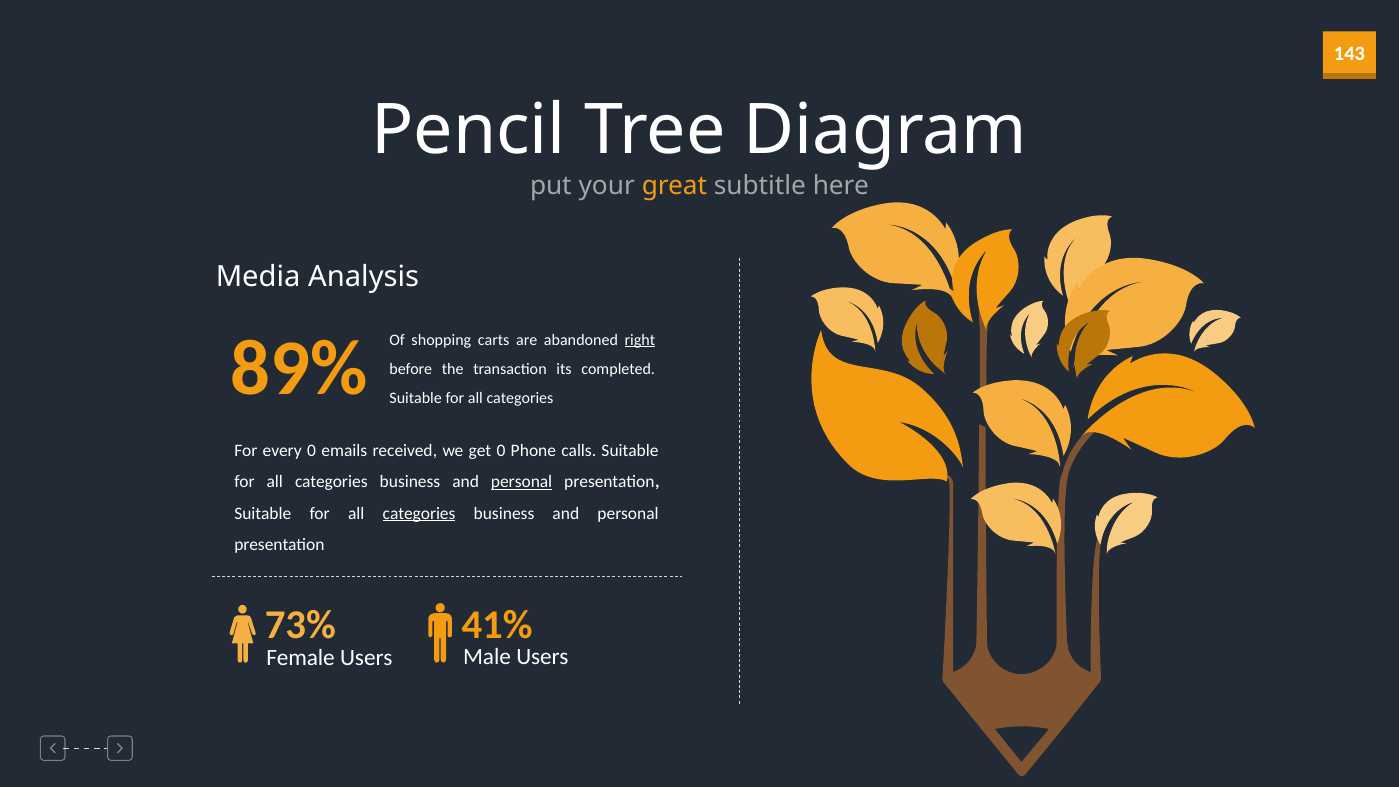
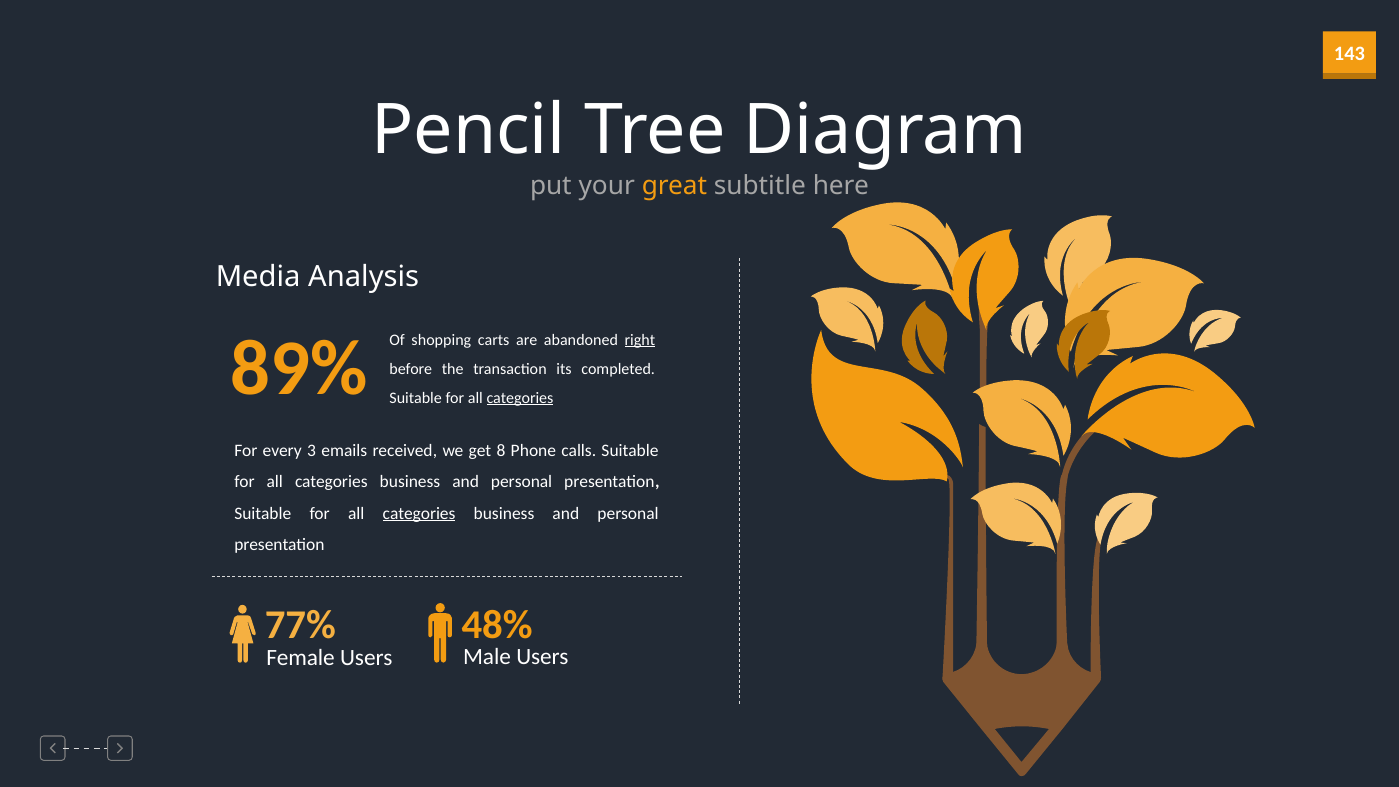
categories underline: none -> present (520, 398)
every 0: 0 -> 3 (312, 450)
get 0: 0 -> 8 (501, 450)
personal underline: present -> none (522, 482)
73%: 73% -> 77% (300, 625)
41%: 41% -> 48% (497, 625)
